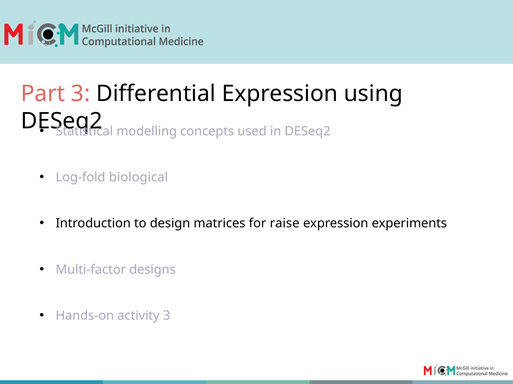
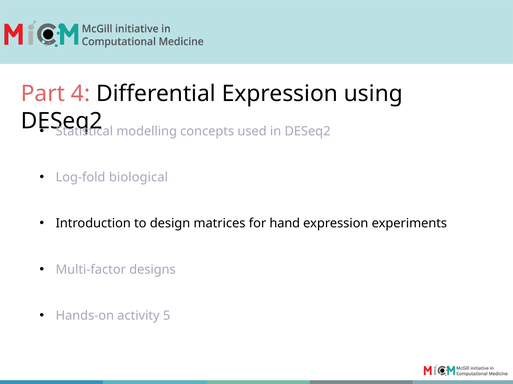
Part 3: 3 -> 4 (81, 94)
raise: raise -> hand (285, 224)
activity 3: 3 -> 5 (167, 316)
